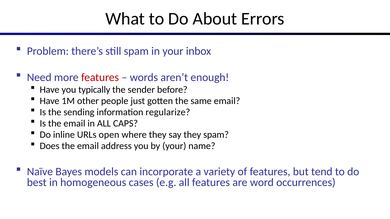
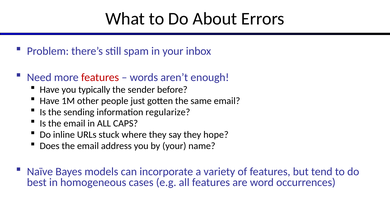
open: open -> stuck (109, 135)
they spam: spam -> hope (216, 135)
